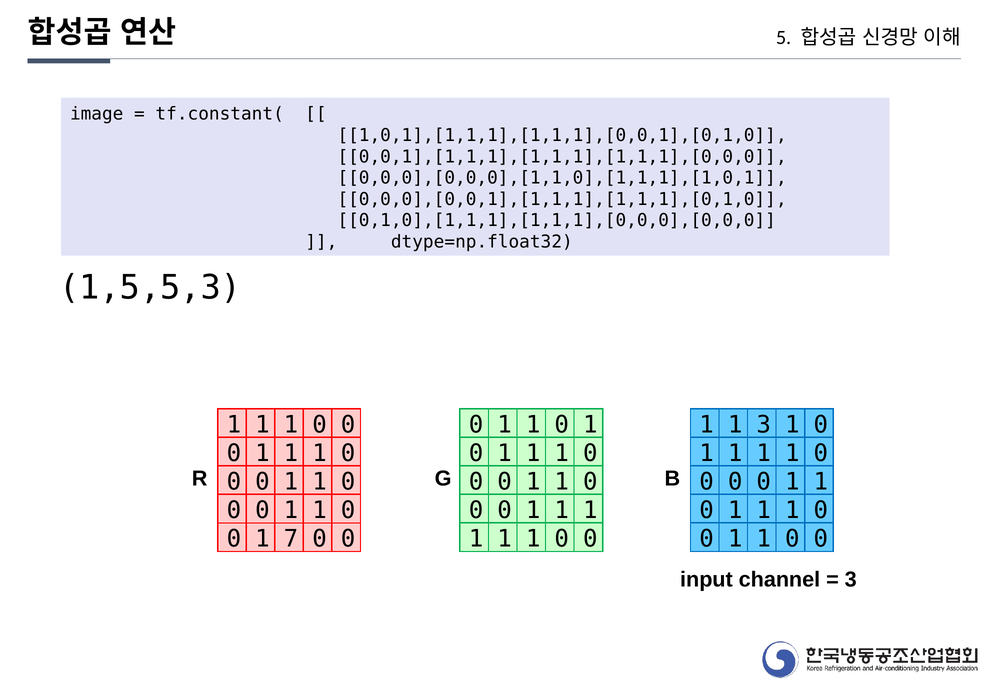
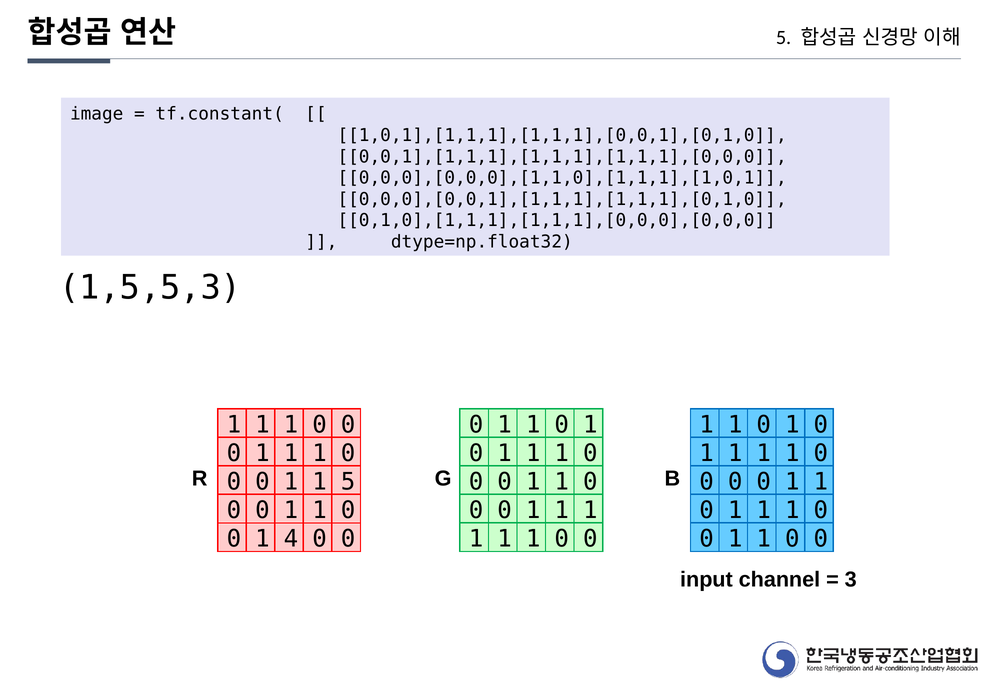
3: 3 -> 0 (764, 425)
0: 0 -> 5 (348, 482)
7: 7 -> 4 (291, 539)
